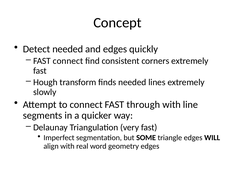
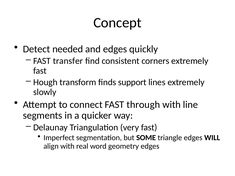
FAST connect: connect -> transfer (68, 61)
finds needed: needed -> support (132, 82)
